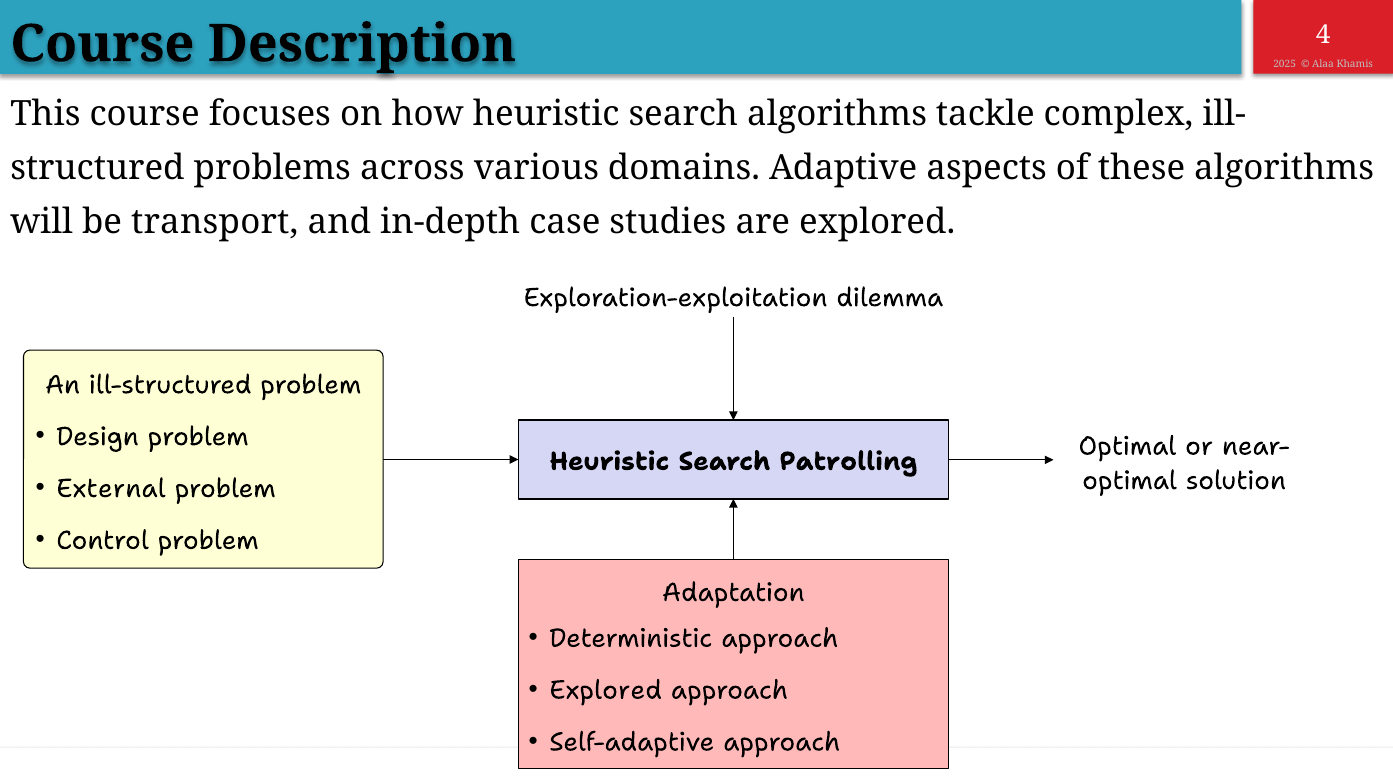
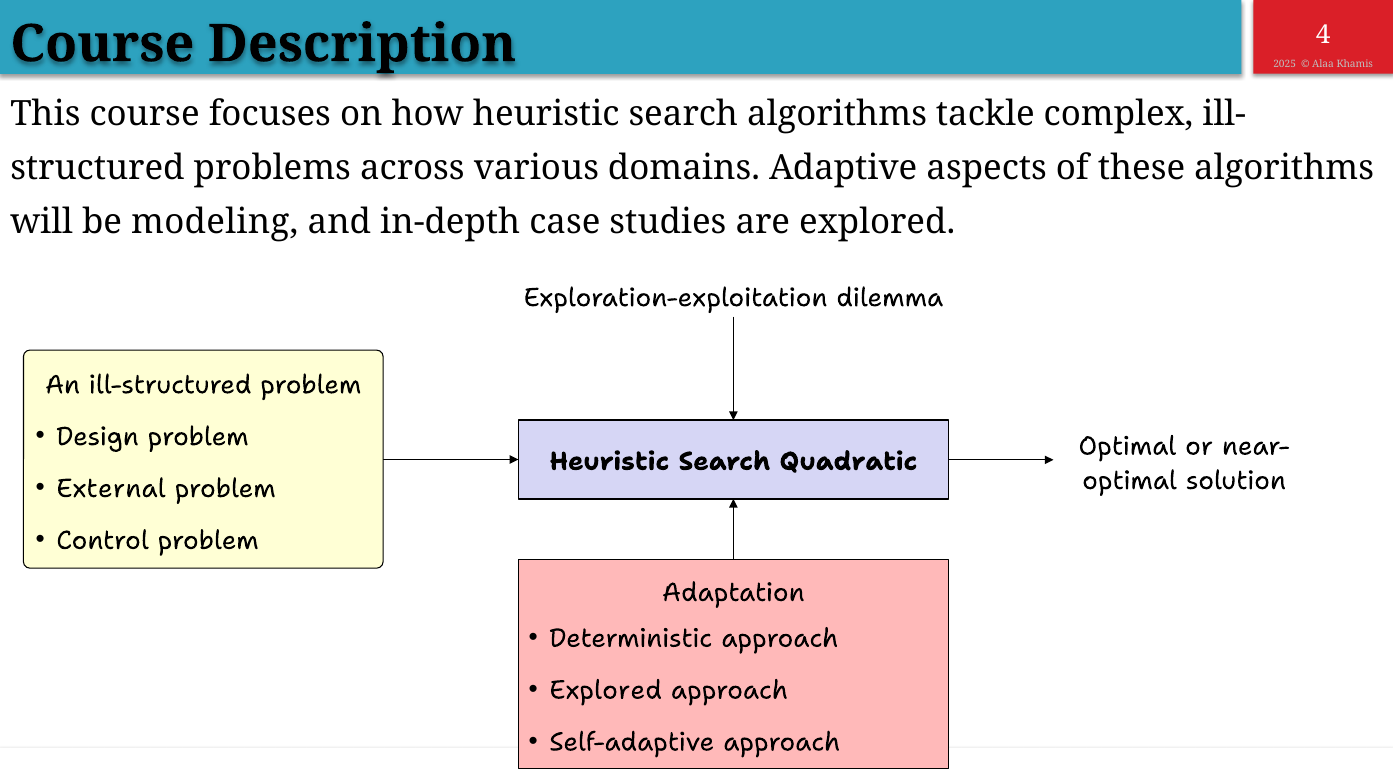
transport: transport -> modeling (215, 222)
Patrolling: Patrolling -> Quadratic (848, 462)
